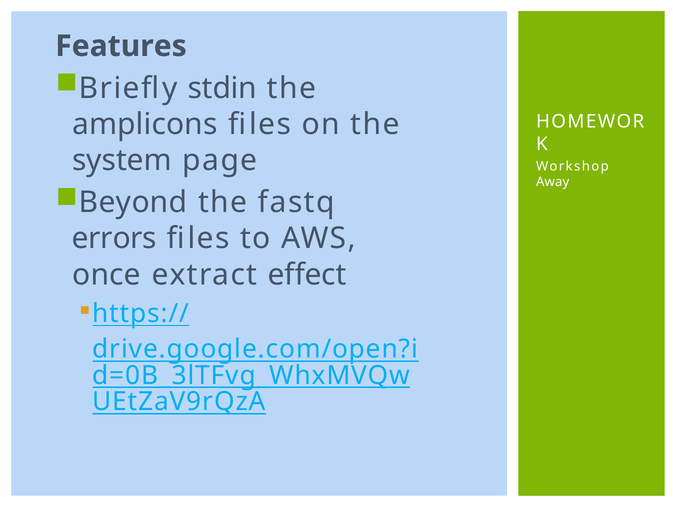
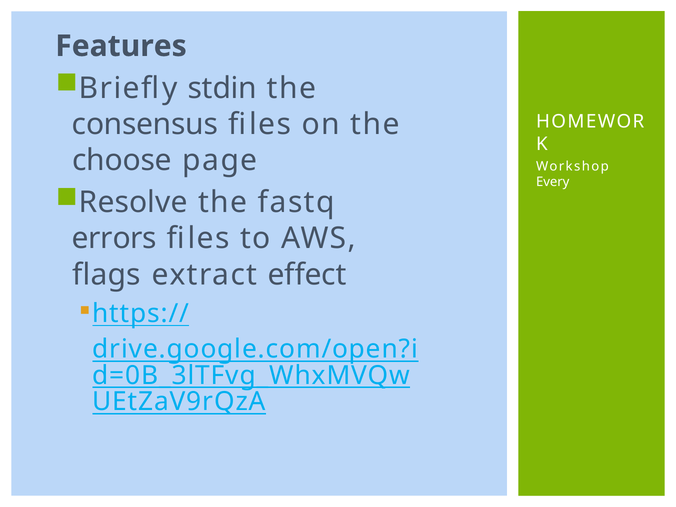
amplicons: amplicons -> consensus (145, 124)
system: system -> choose (122, 160)
Away: Away -> Every (553, 182)
Beyond: Beyond -> Resolve (133, 202)
once: once -> flags (106, 275)
